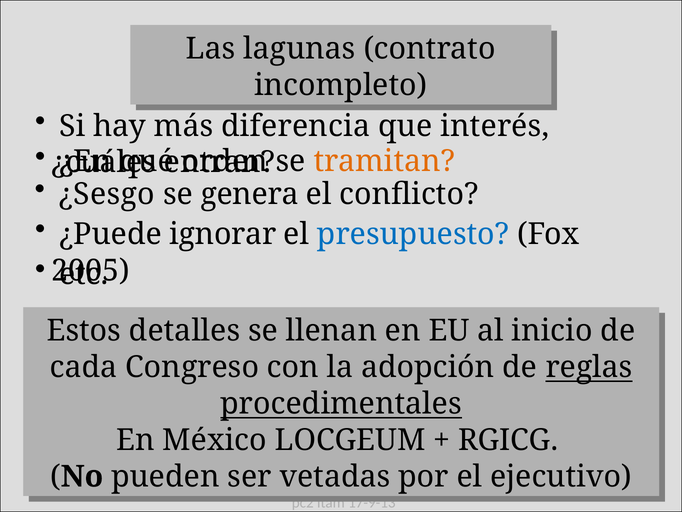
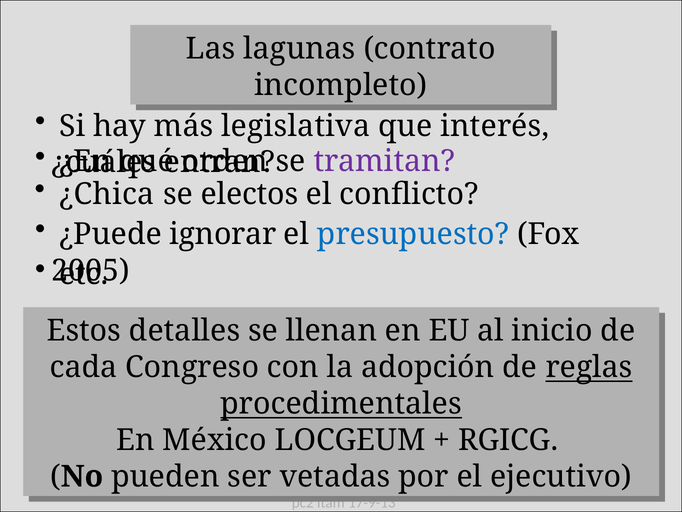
diferencia: diferencia -> legislativa (296, 126)
tramitan colour: orange -> purple (384, 161)
¿Sesgo: ¿Sesgo -> ¿Chica (107, 194)
genera: genera -> electos (250, 194)
